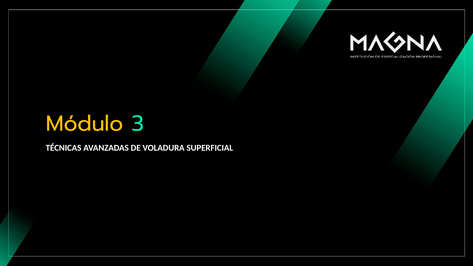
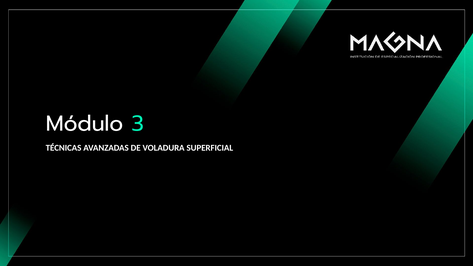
Módulo colour: yellow -> white (85, 124)
